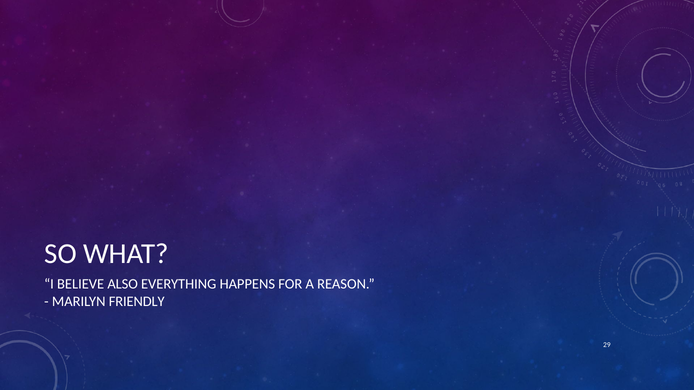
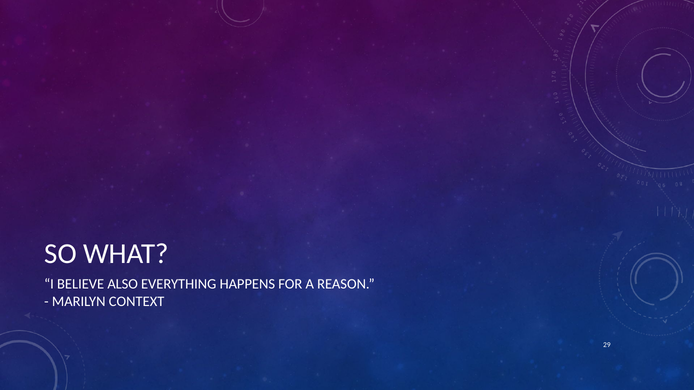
FRIENDLY: FRIENDLY -> CONTEXT (137, 302)
